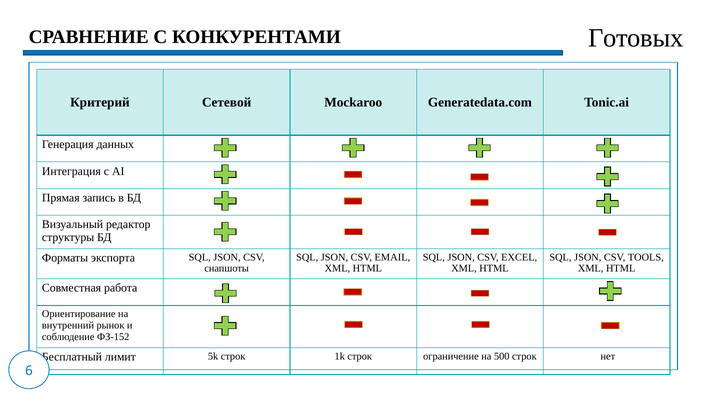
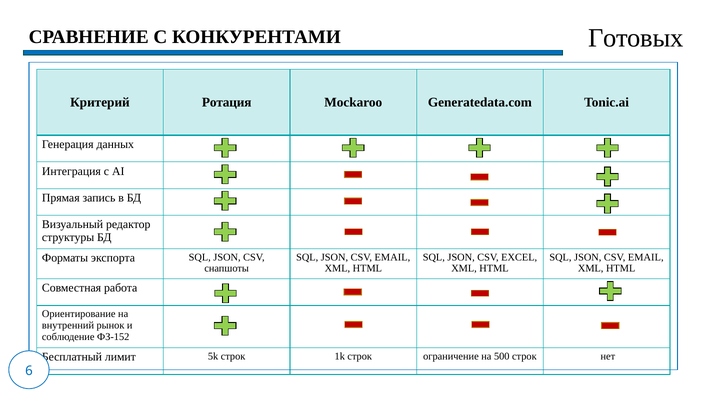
Сетевой: Сетевой -> Ротация (227, 103)
TOOLS: TOOLS -> EMAIL (646, 258)
